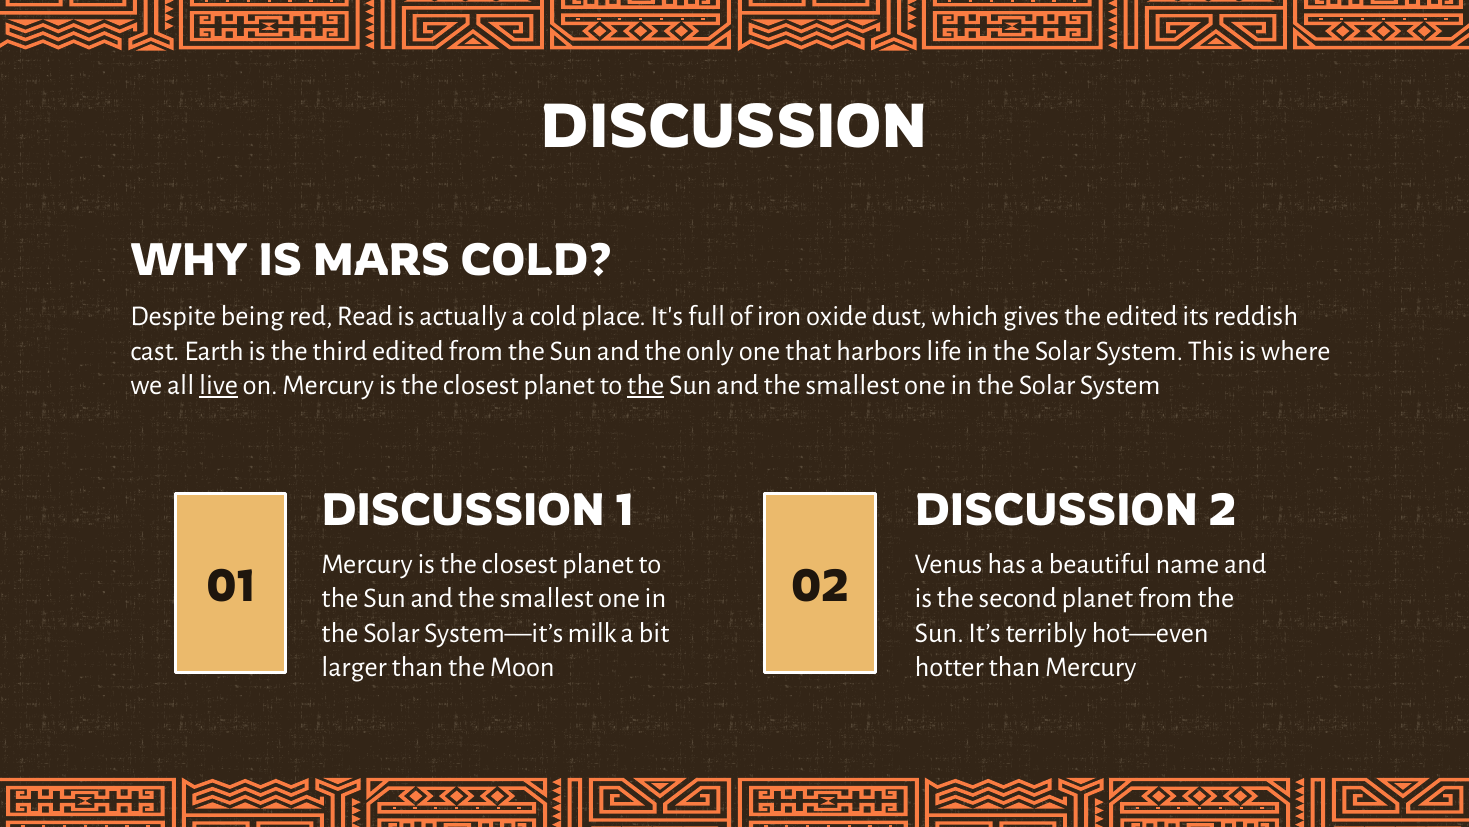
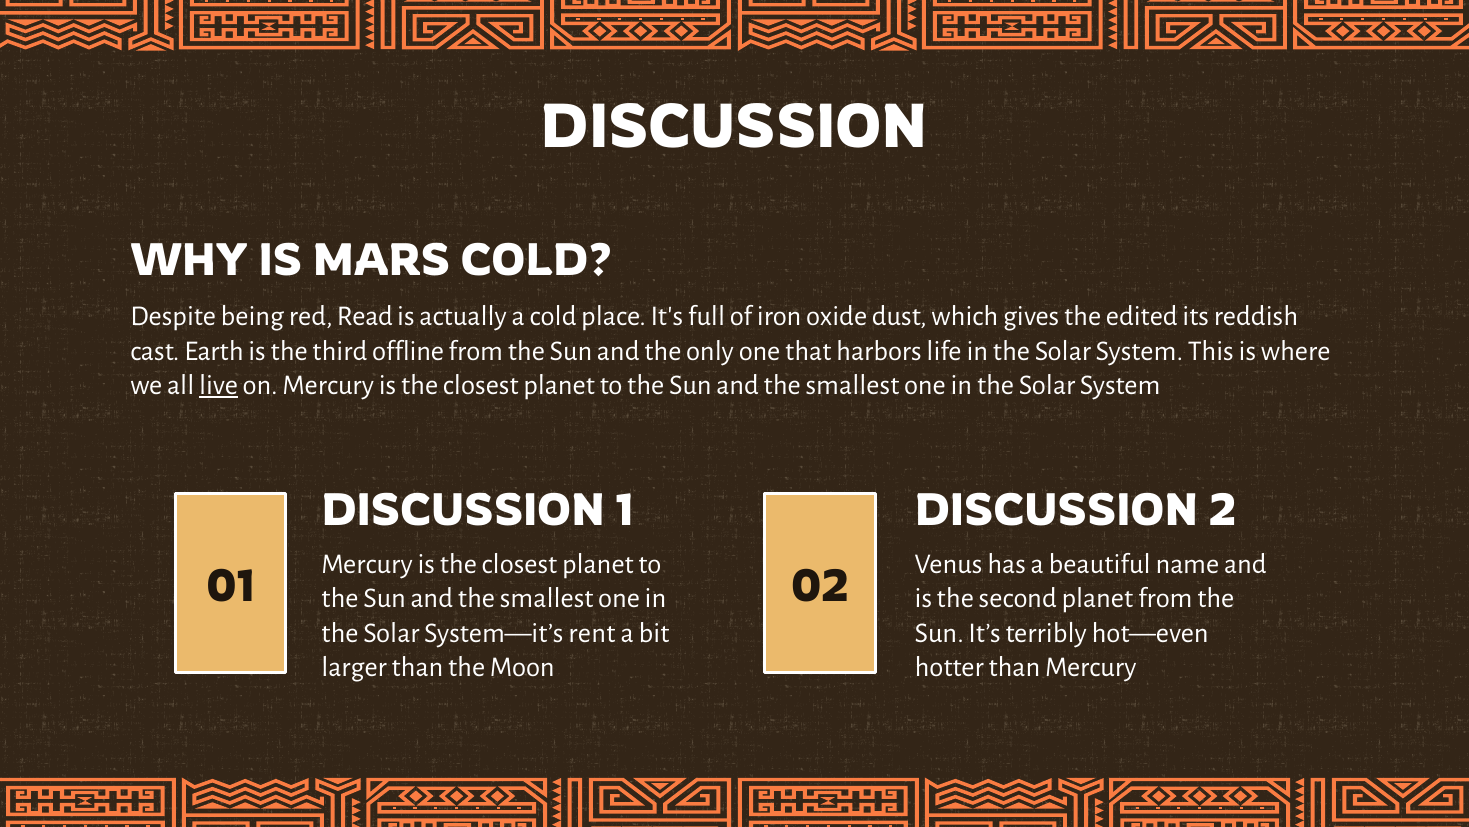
third edited: edited -> offline (408, 350)
the underline: present -> none (646, 385)
milk: milk -> rent (592, 632)
